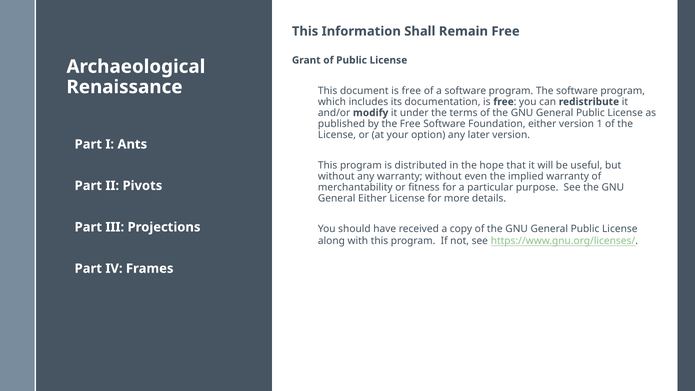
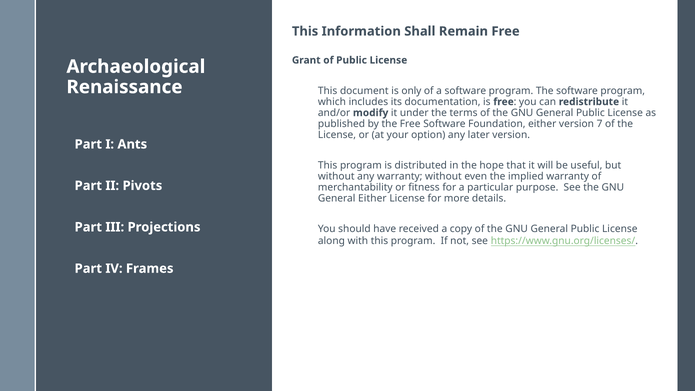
document is free: free -> only (411, 91)
1: 1 -> 7 (600, 124)
